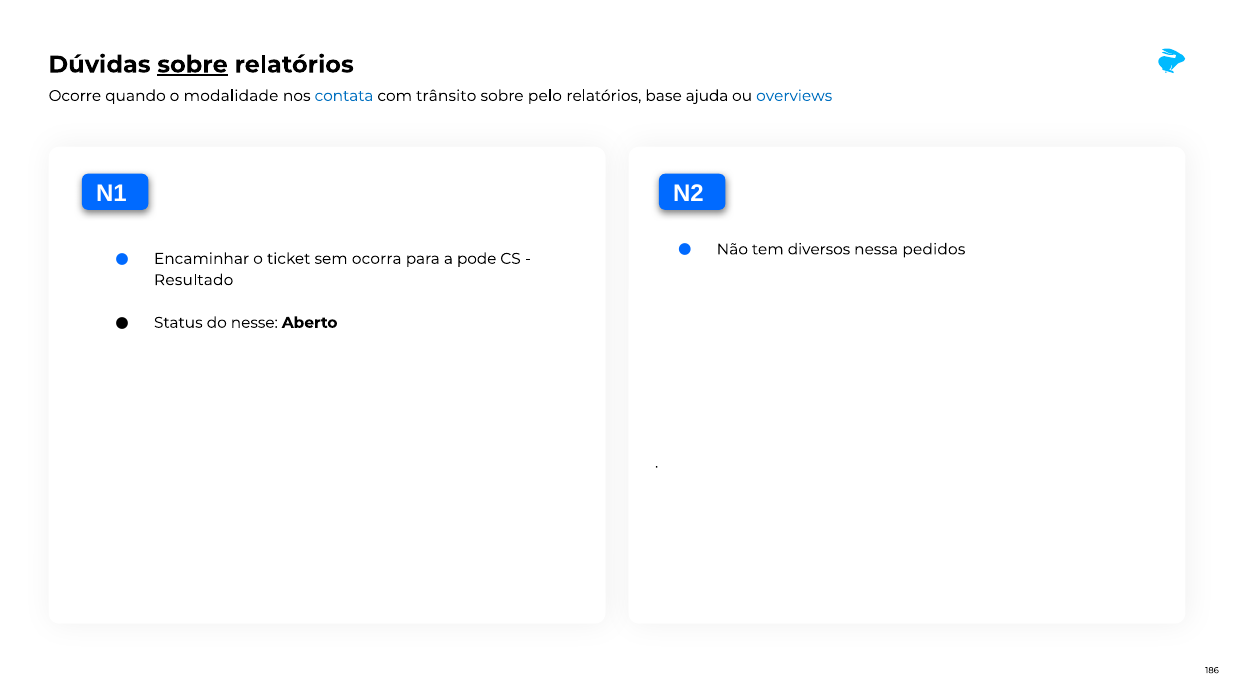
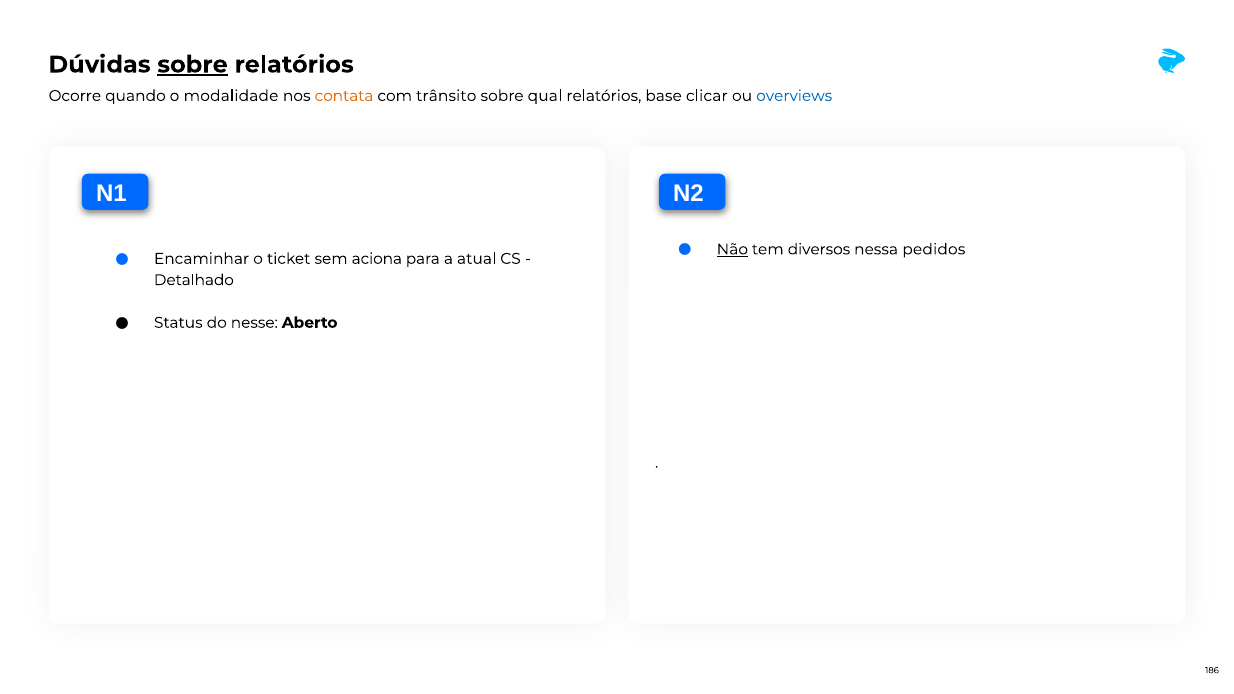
contata colour: blue -> orange (344, 96)
pelo: pelo -> qual (545, 96)
ajuda: ajuda -> clicar (707, 96)
Não underline: none -> present (732, 249)
ocorra: ocorra -> aciona (377, 259)
pode: pode -> atual (477, 259)
Resultado: Resultado -> Detalhado (194, 280)
